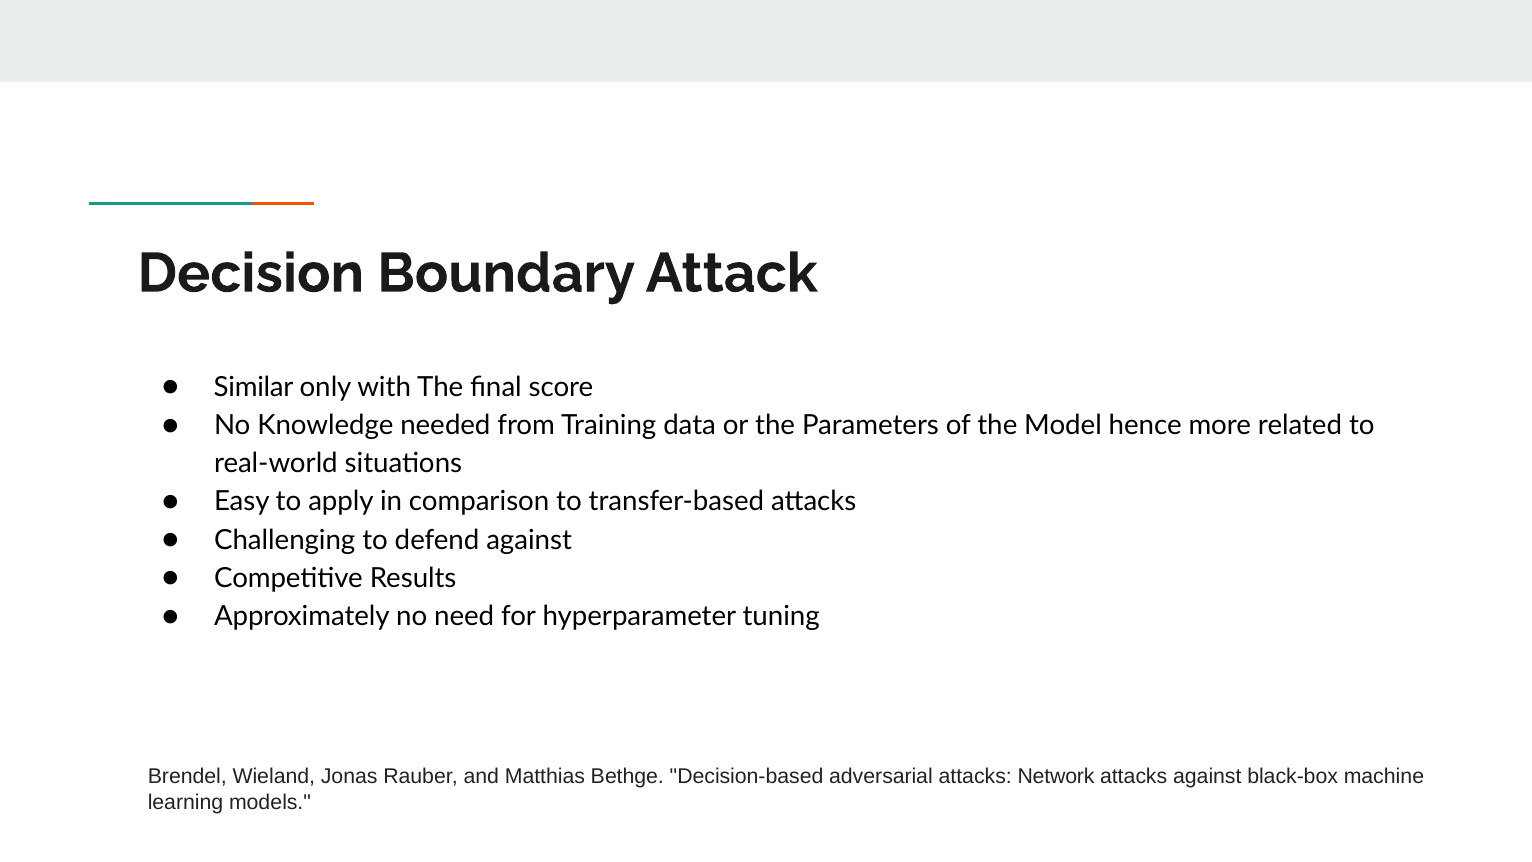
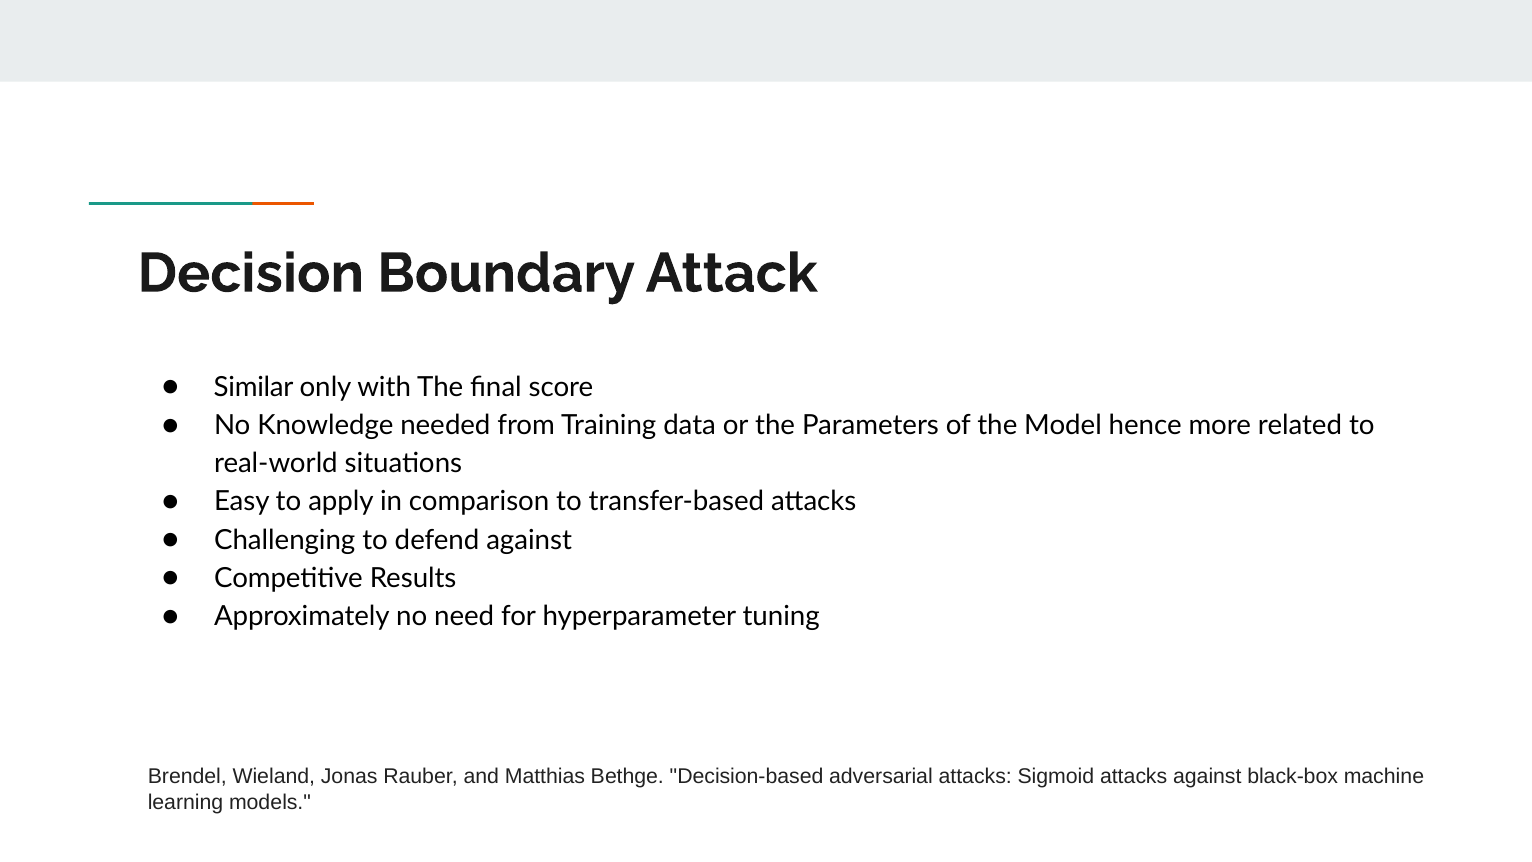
Network: Network -> Sigmoid (1056, 776)
